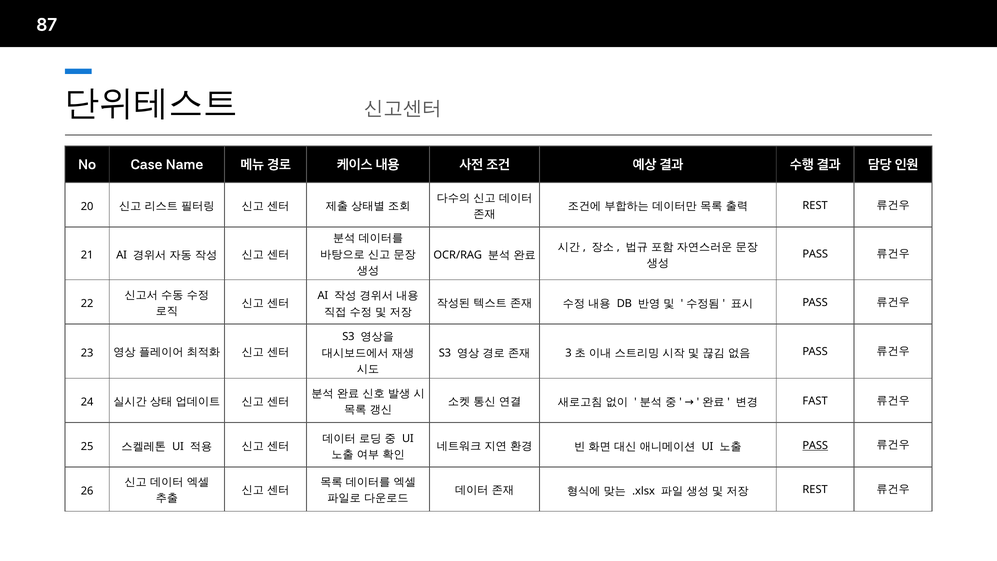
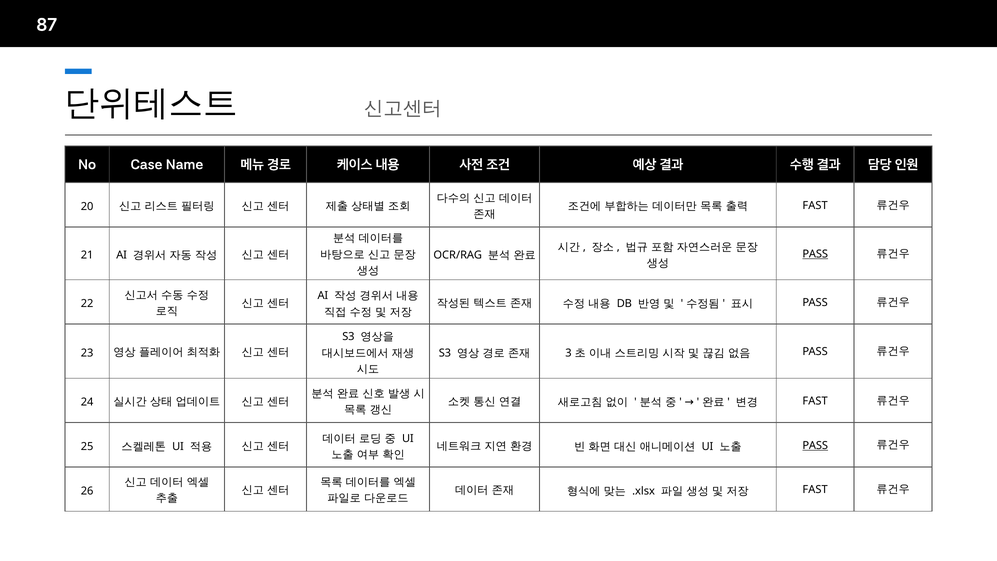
REST: REST -> FAST (815, 205)
PASS underline: none -> present (815, 254)
REST: REST -> FAST (815, 490)
